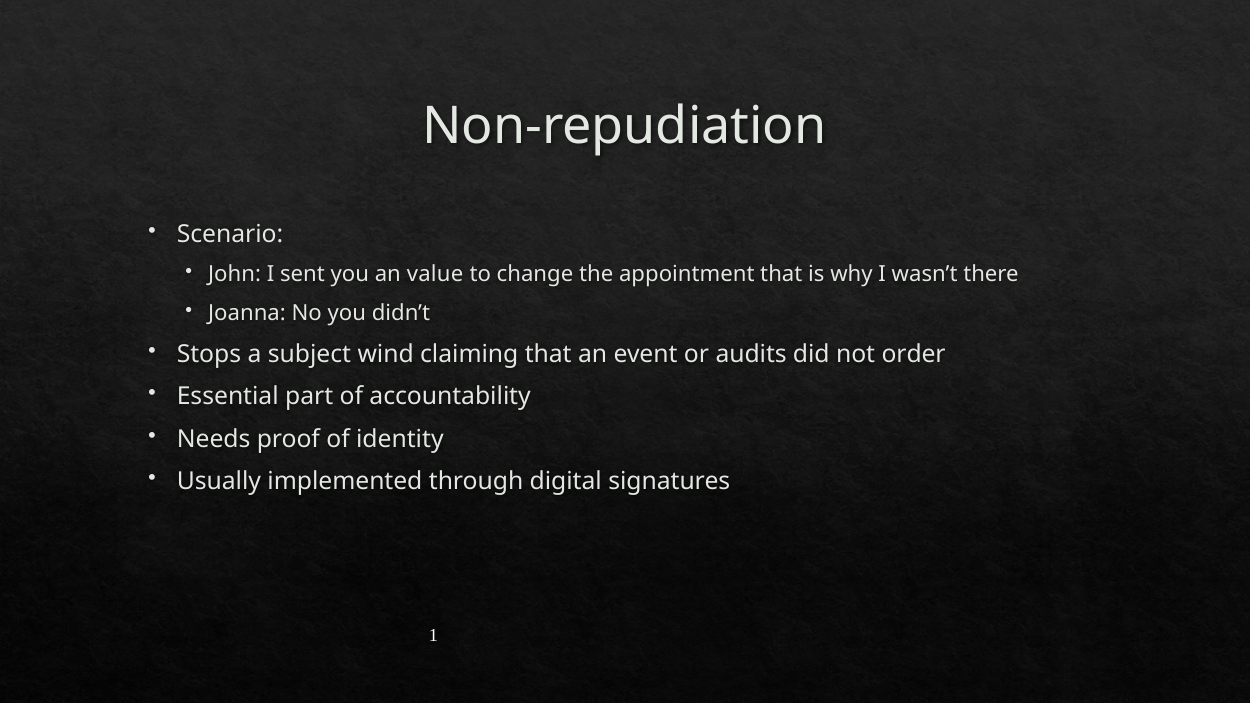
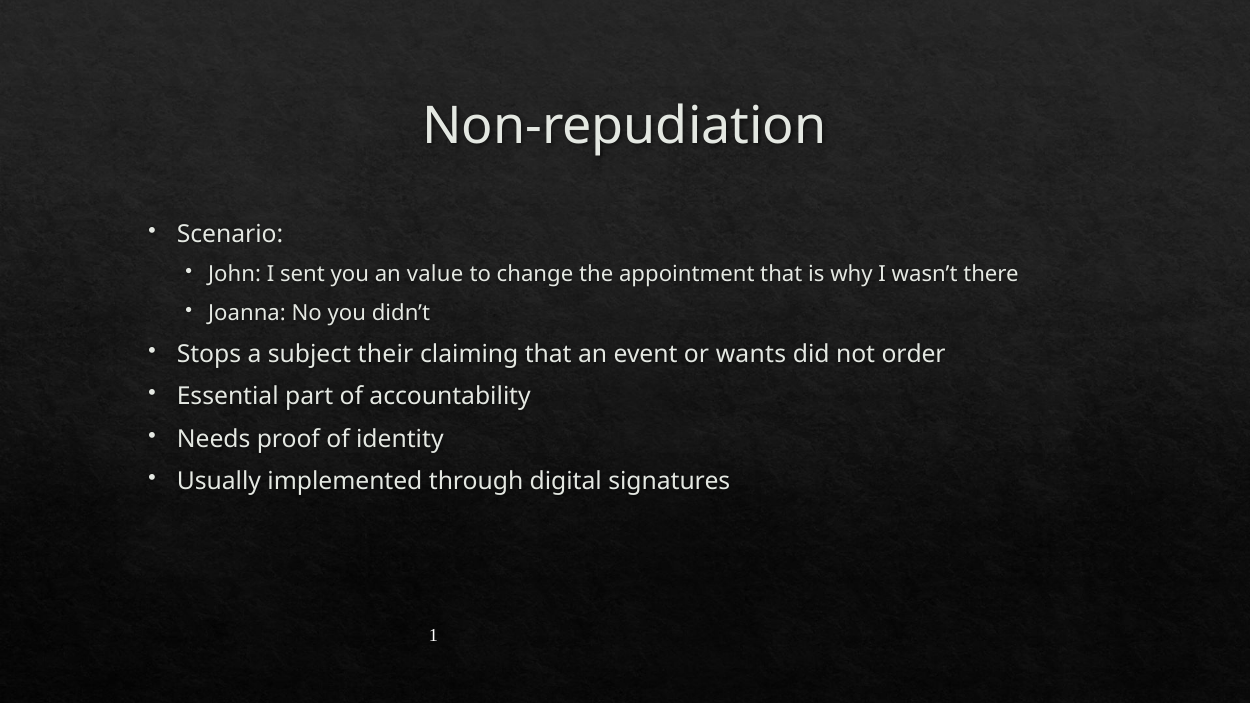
wind: wind -> their (385, 354)
audits: audits -> wants (751, 354)
